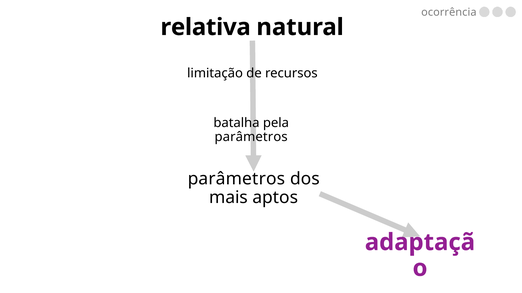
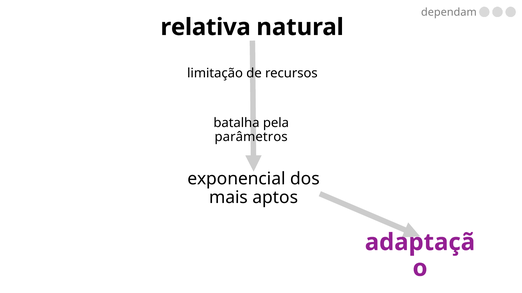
ocorrência: ocorrência -> dependam (449, 12)
parâmetros: parâmetros -> exponencial (236, 179)
